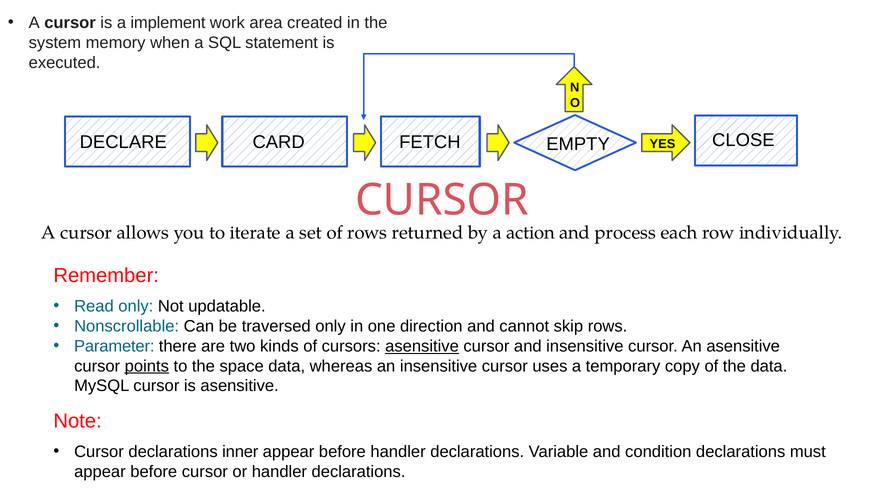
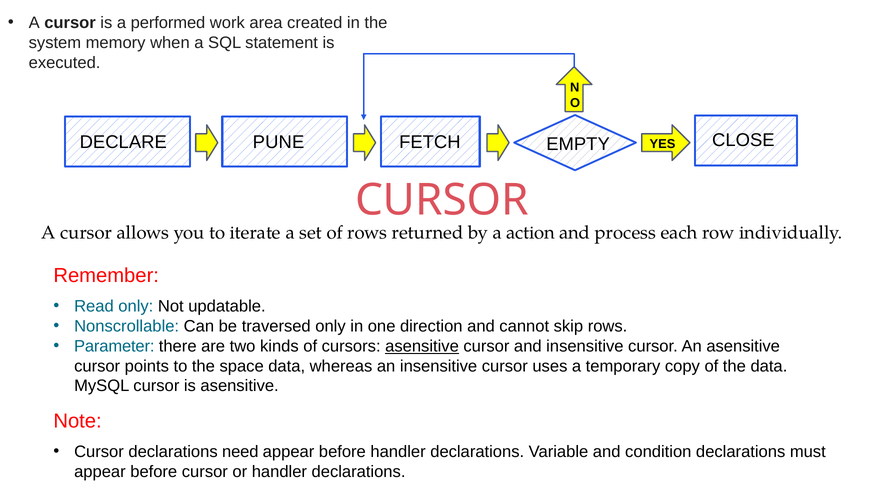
implement: implement -> performed (168, 23)
CARD: CARD -> PUNE (279, 142)
points underline: present -> none (147, 366)
inner: inner -> need (240, 452)
